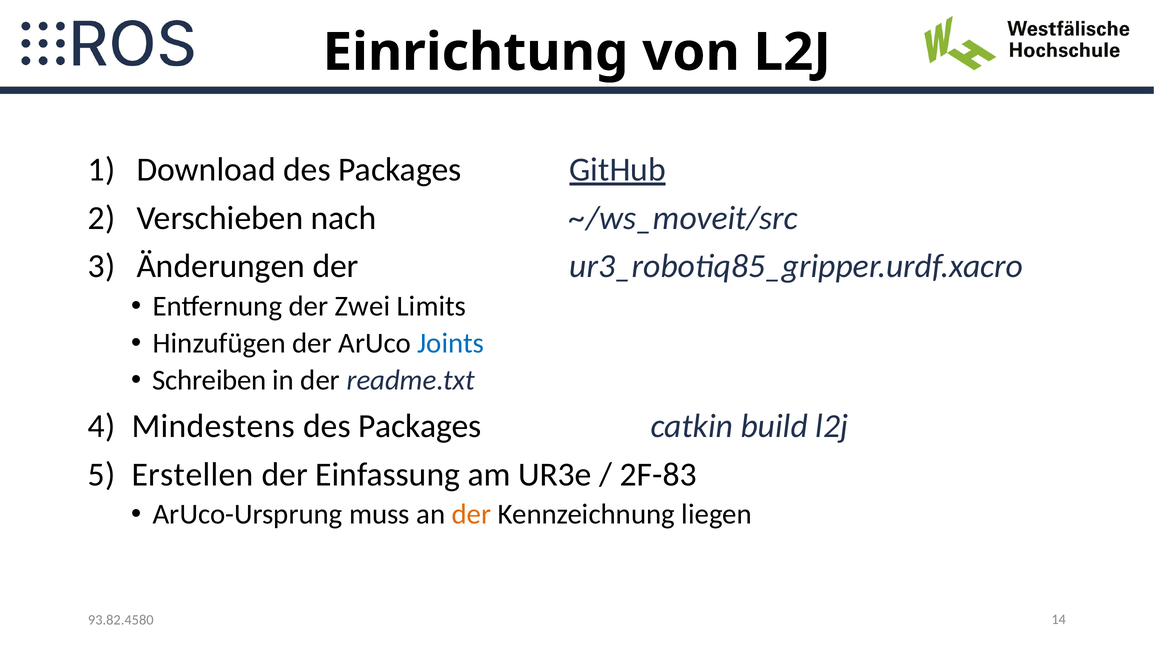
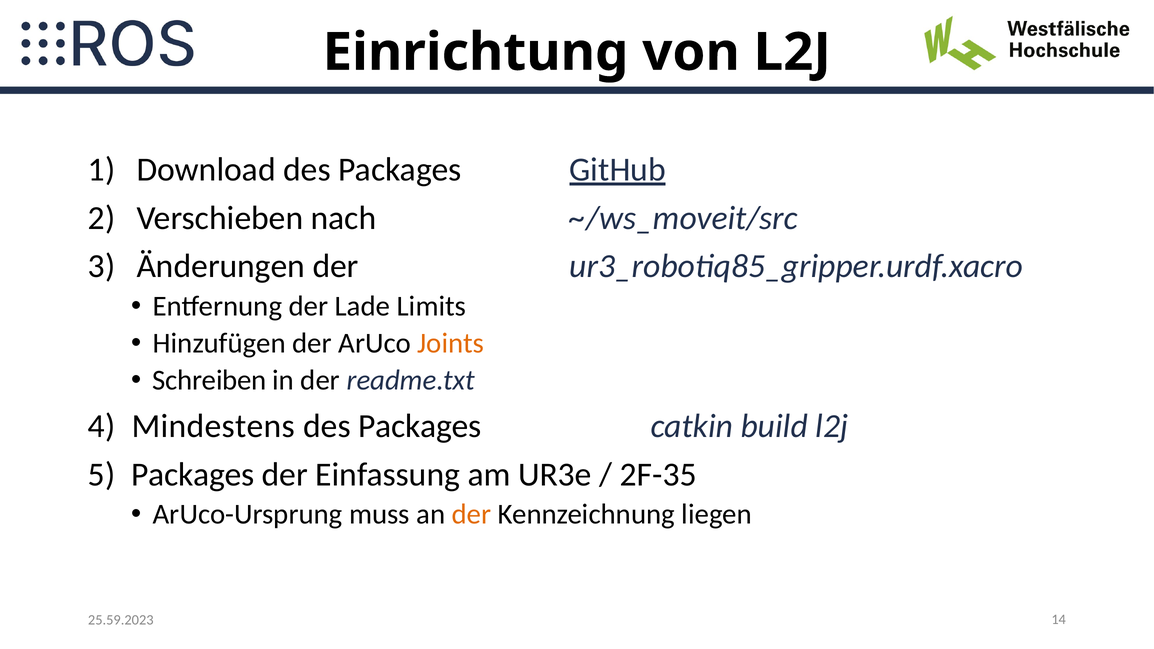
Zwei: Zwei -> Lade (362, 306)
Joints colour: blue -> orange (451, 343)
Erstellen: Erstellen -> Packages (193, 475)
2F-83: 2F-83 -> 2F-35 (658, 475)
93.82.4580: 93.82.4580 -> 25.59.2023 (121, 620)
